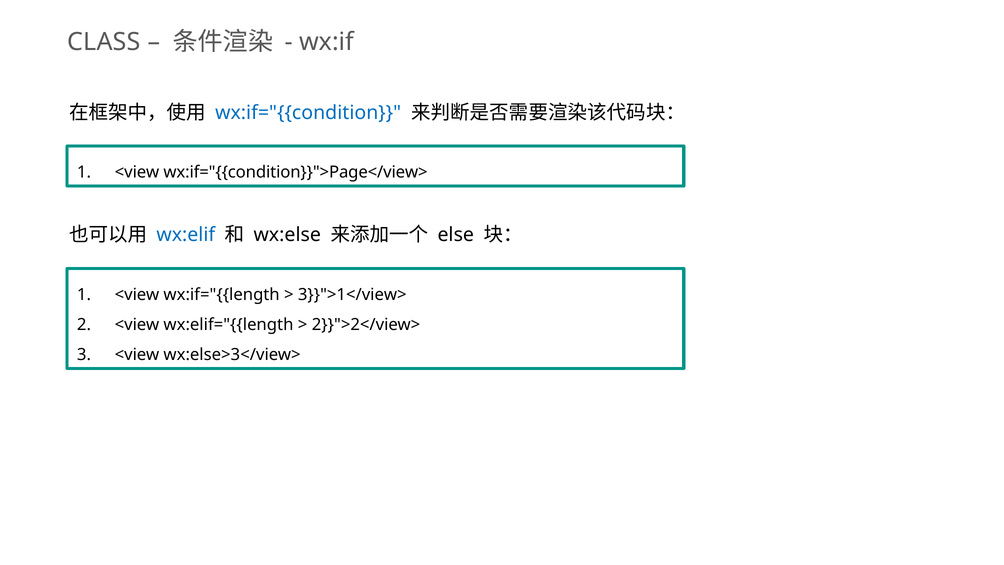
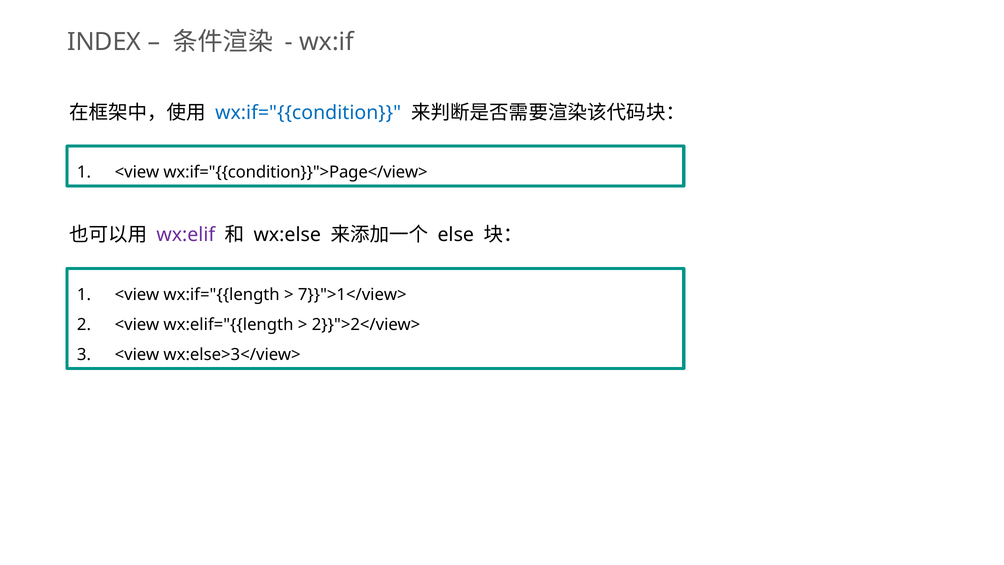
CLASS: CLASS -> INDEX (104, 42)
wx:elif colour: blue -> purple (186, 235)
3}}">1</view>: 3}}">1</view> -> 7}}">1</view> (352, 294)
